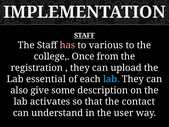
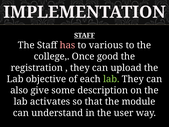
from: from -> good (108, 56)
essential: essential -> objective (46, 79)
lab colour: light blue -> light green (111, 79)
contact: contact -> module (138, 101)
